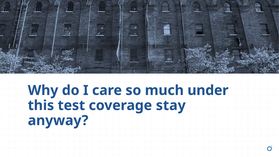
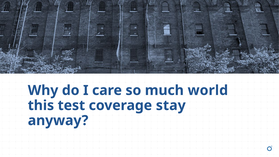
under: under -> world (208, 90)
